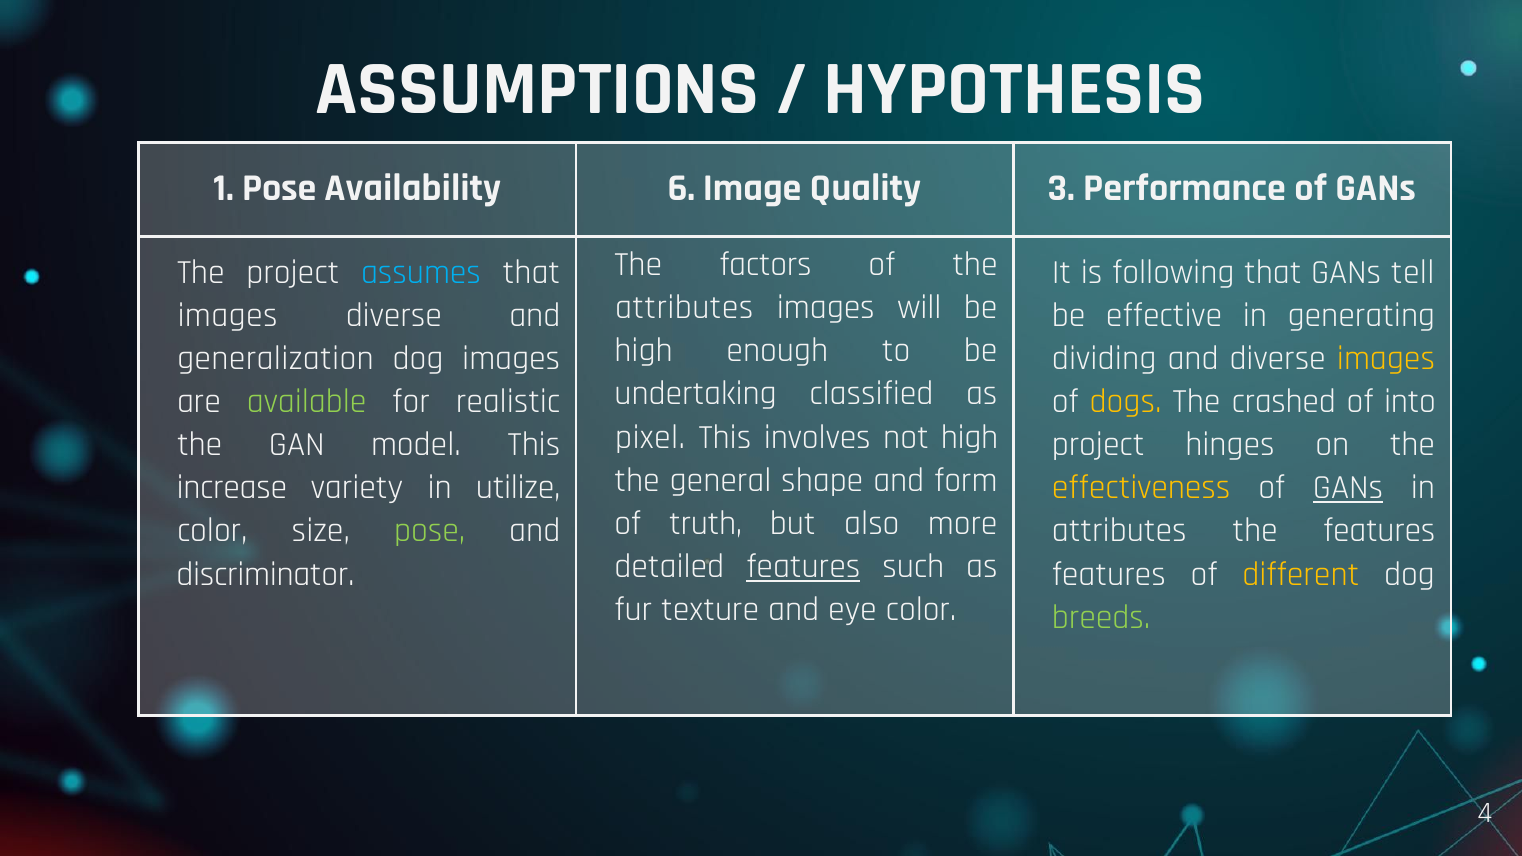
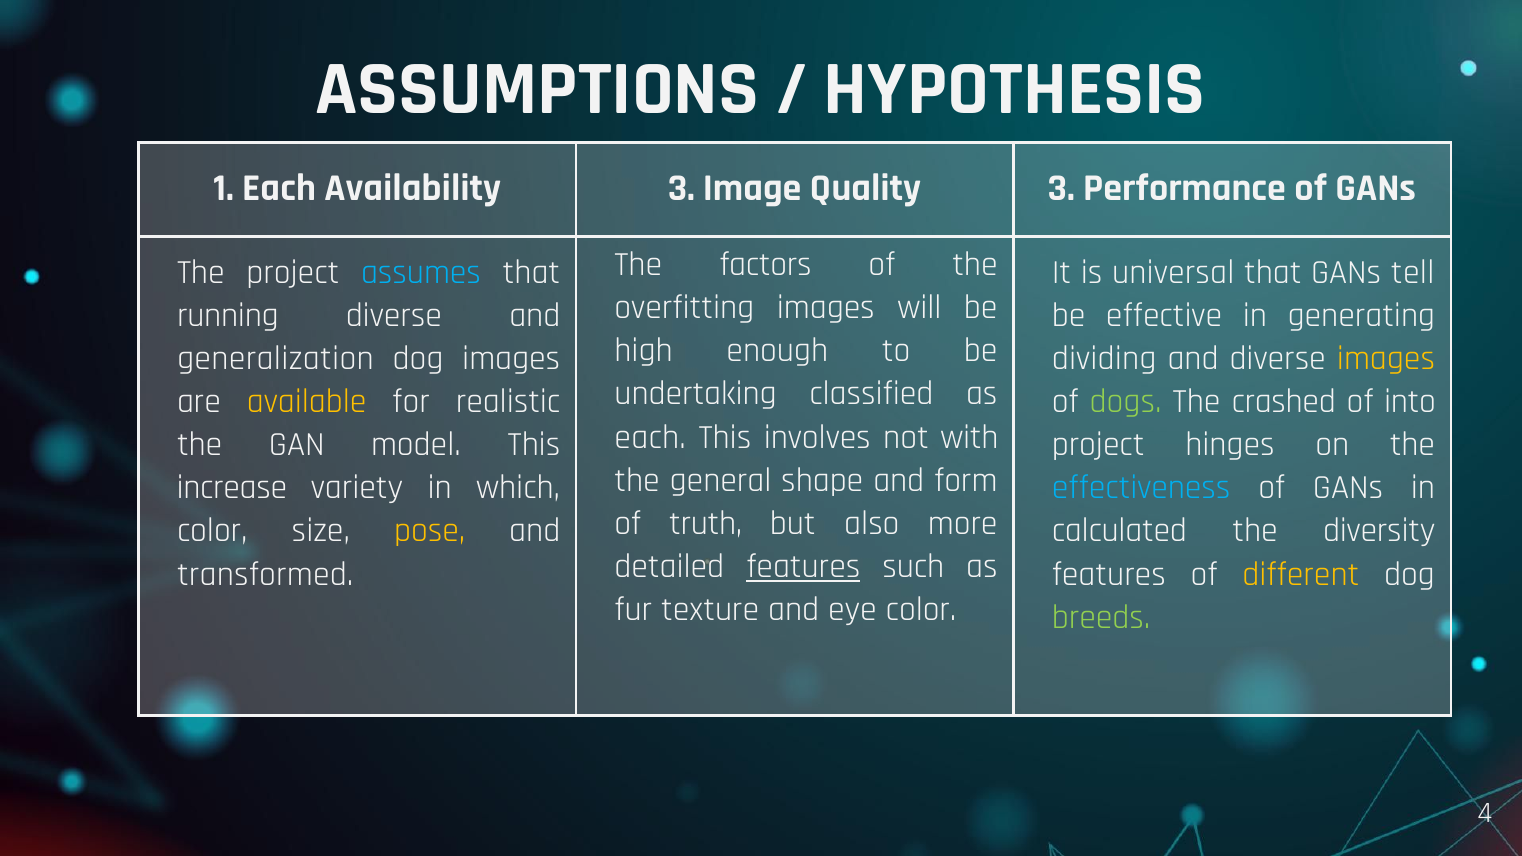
1 Pose: Pose -> Each (279, 188)
Availability 6: 6 -> 3 (681, 188)
following: following -> universal (1173, 272)
attributes: attributes -> overfitting (684, 308)
images: images -> running (228, 315)
available colour: light green -> yellow (307, 401)
dogs colour: yellow -> light green (1126, 401)
pixel: pixel -> each (650, 437)
not high: high -> with (970, 437)
utilize: utilize -> which (518, 488)
effectiveness colour: yellow -> light blue (1141, 488)
GANs underline: present -> none (1348, 488)
pose colour: light green -> yellow (430, 531)
attributes: attributes -> calculated (1119, 531)
the features: features -> diversity (1379, 531)
discriminator: discriminator -> transformed (265, 574)
